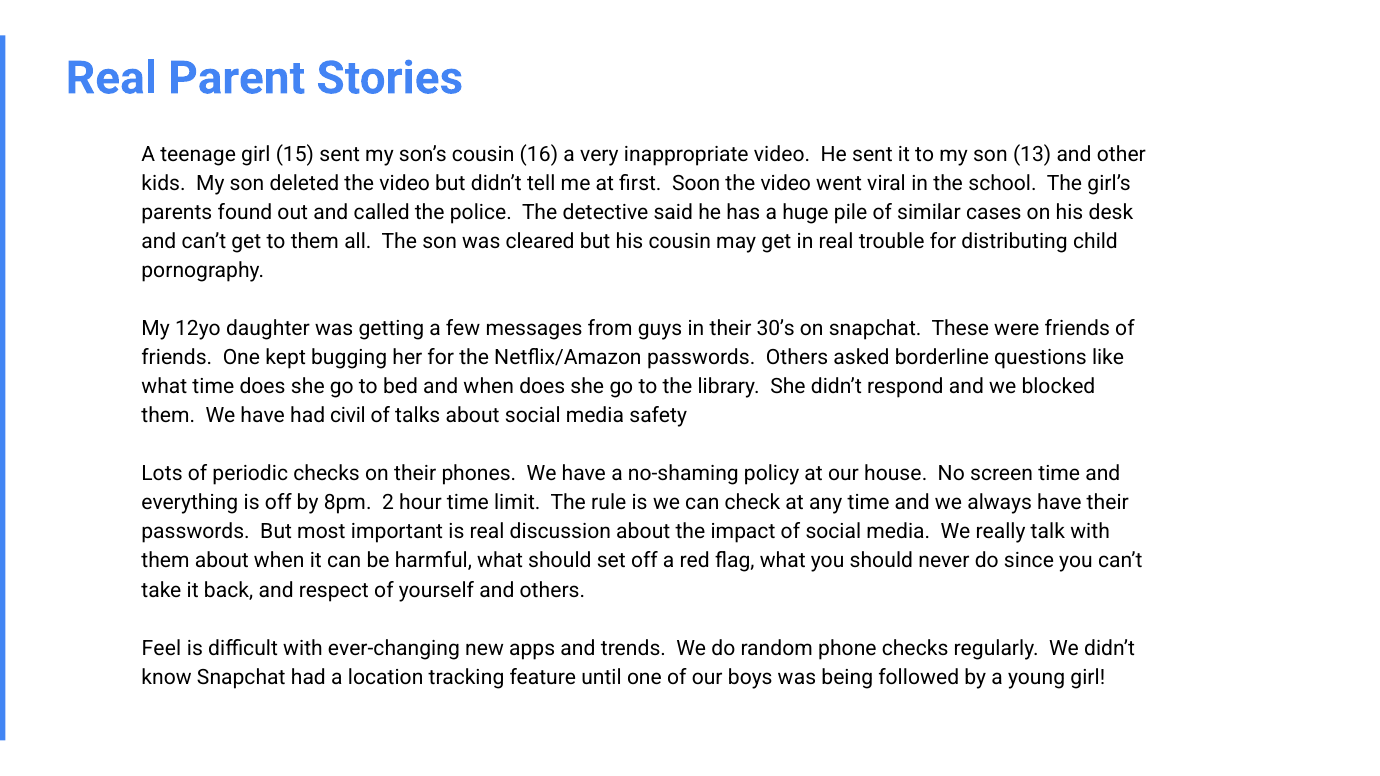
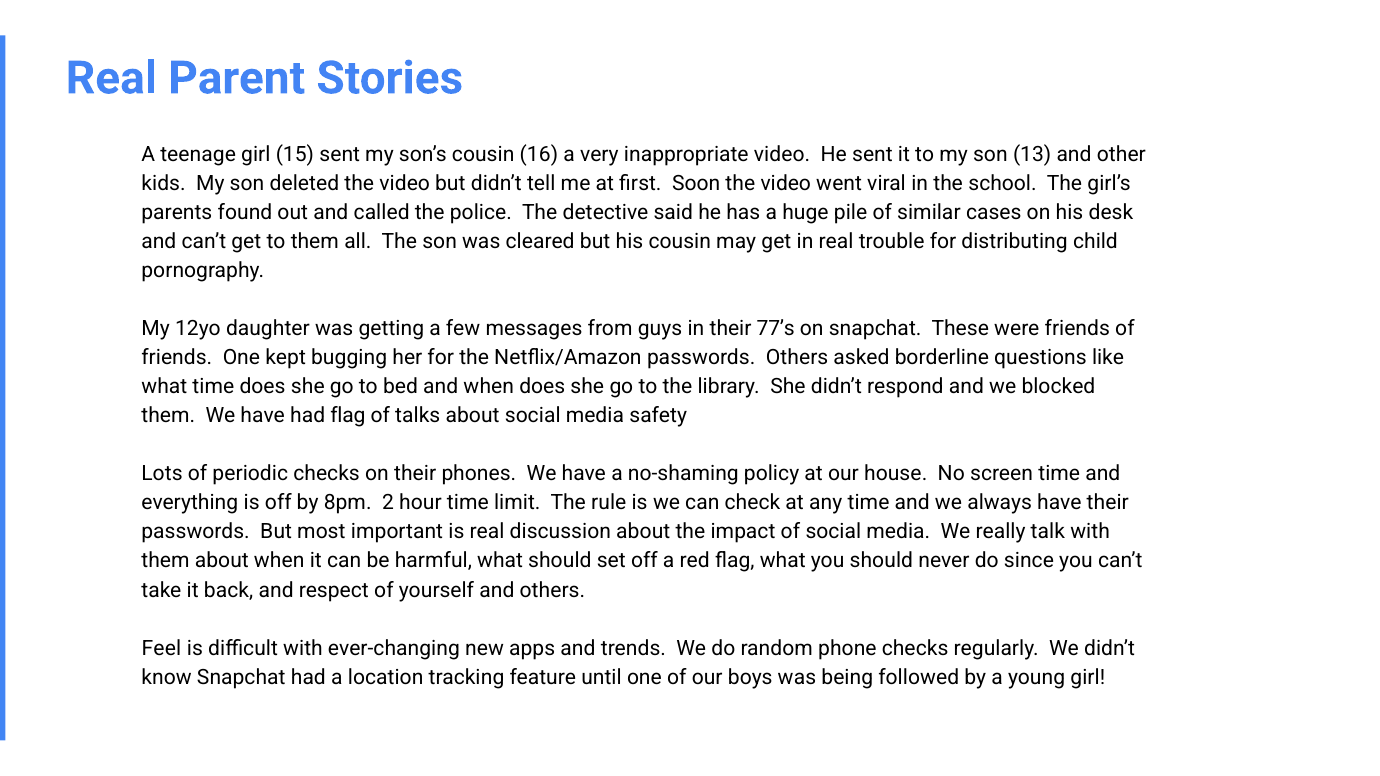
30’s: 30’s -> 77’s (776, 329)
had civil: civil -> flag (348, 416)
